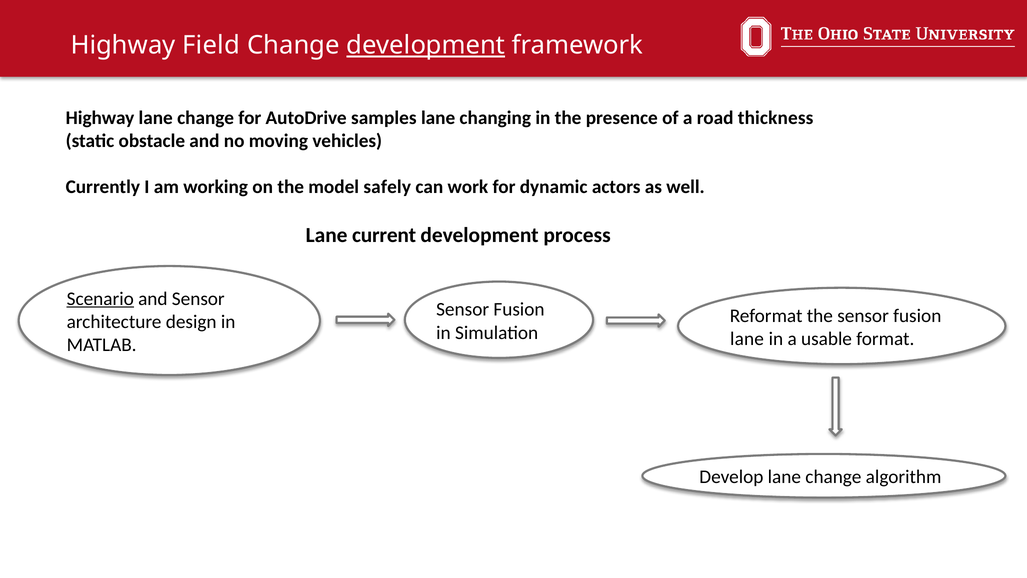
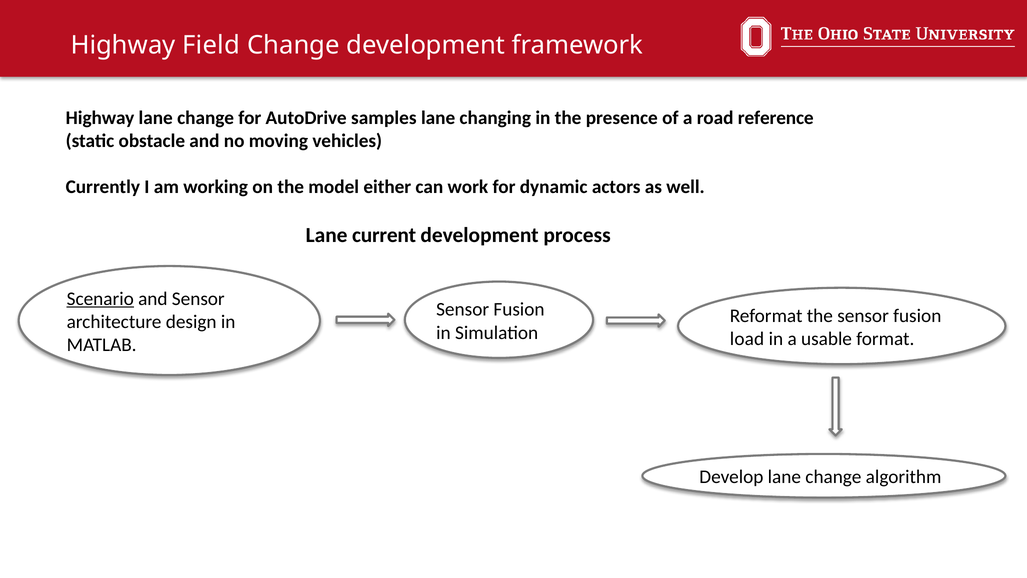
development underline: present -> none (426, 45)
thickness: thickness -> reference (776, 118)
safely: safely -> either (387, 187)
lane: lane -> load (747, 339)
